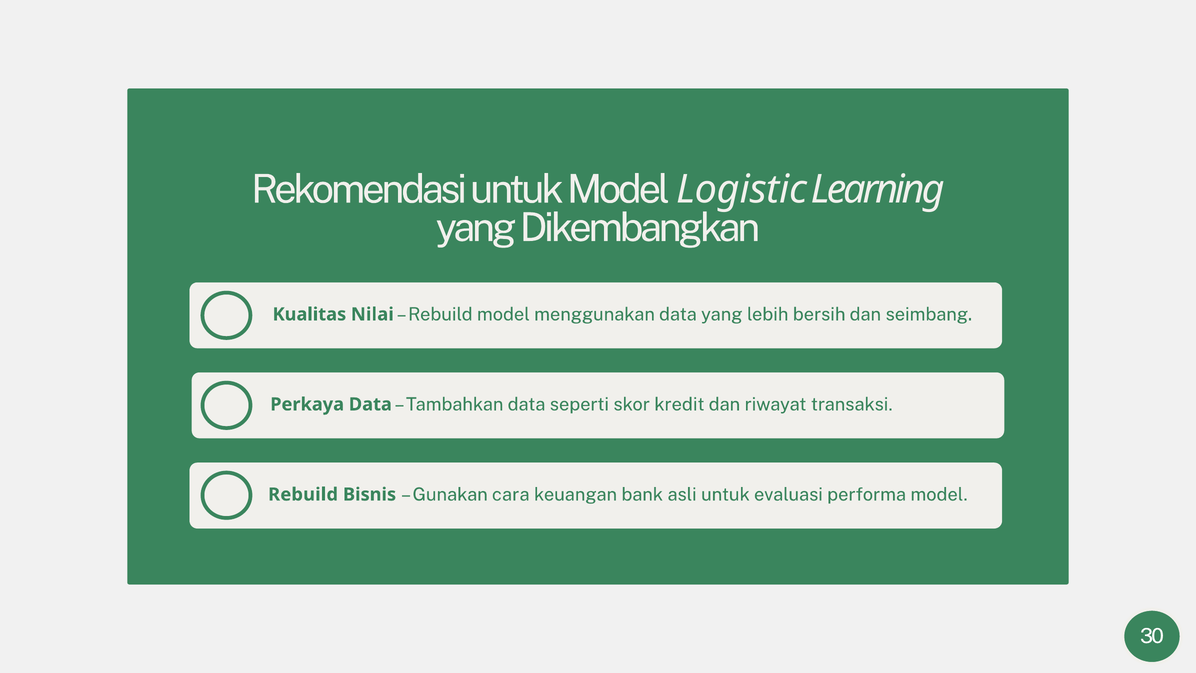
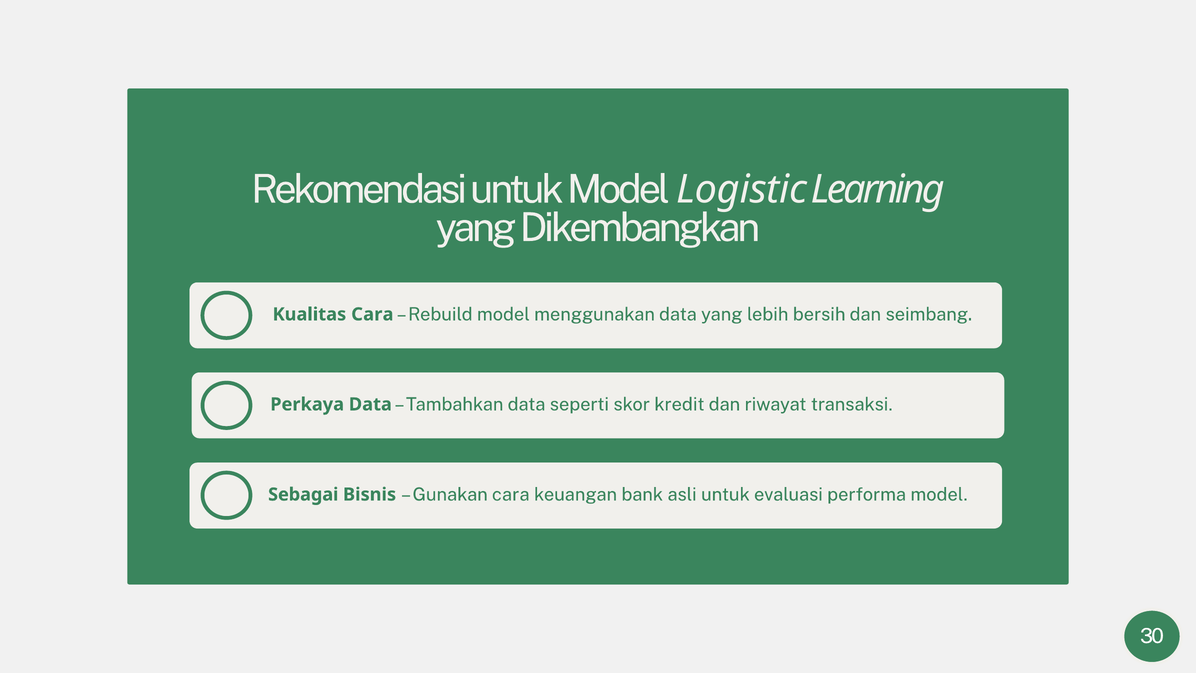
Kualitas Nilai: Nilai -> Cara (372, 314)
Rebuild: Rebuild -> Sebagai (303, 494)
